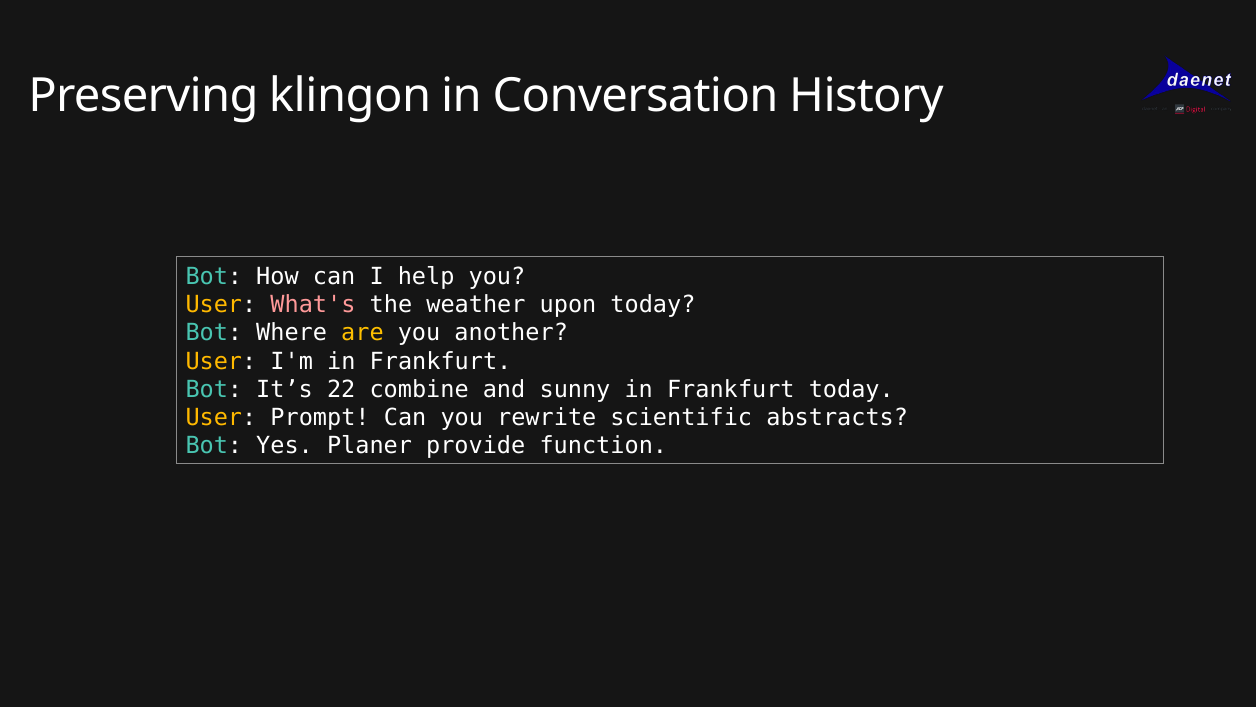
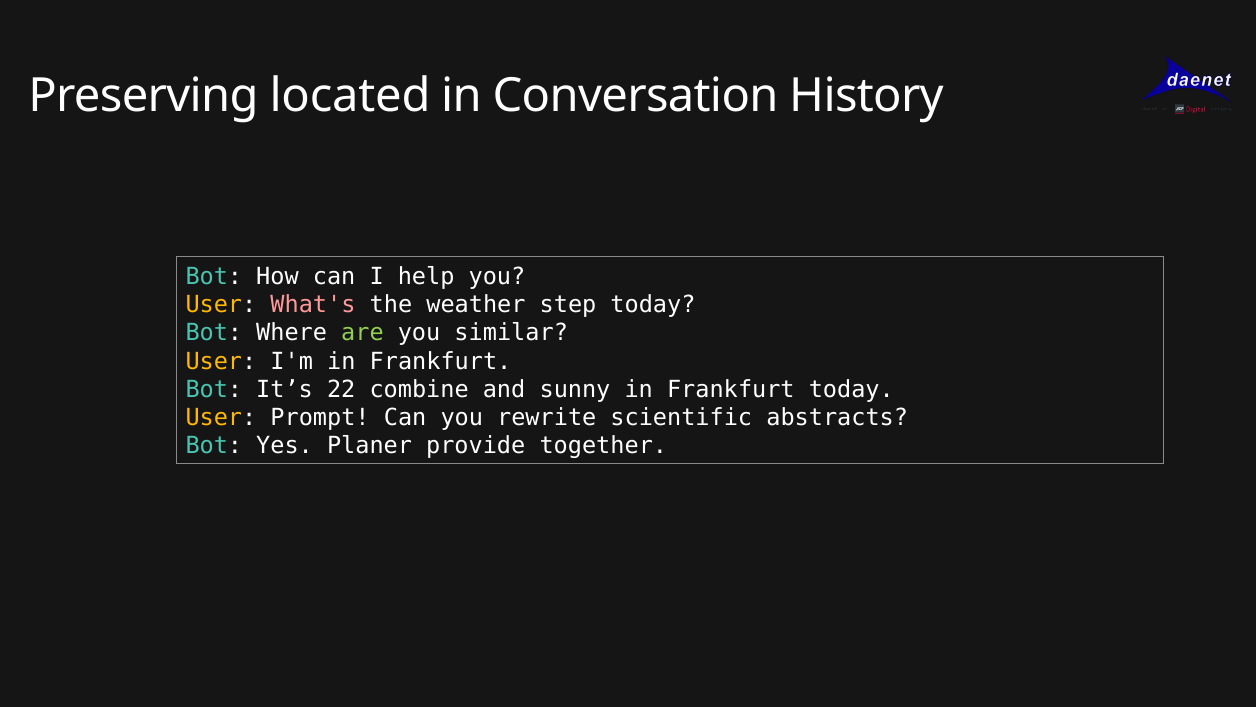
klingon: klingon -> located (350, 96)
upon: upon -> step (568, 304)
are colour: yellow -> light green (362, 333)
another: another -> similar (511, 333)
function: function -> together (603, 446)
